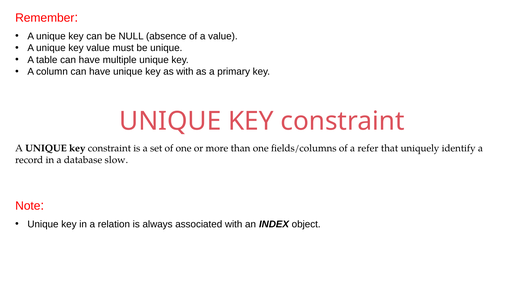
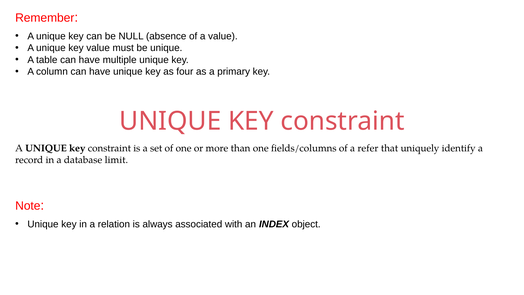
as with: with -> four (185, 72)
slow: slow -> limit (116, 160)
